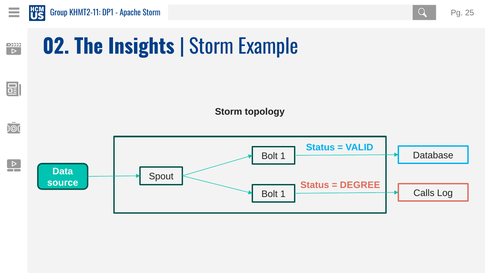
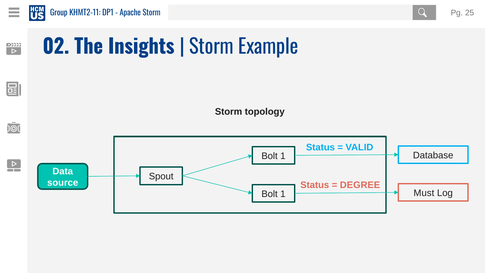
Calls: Calls -> Must (424, 193)
